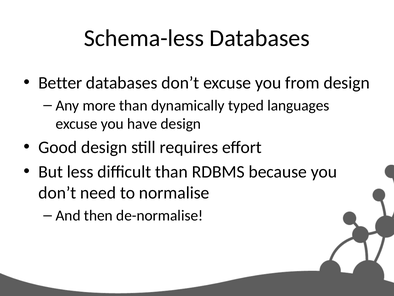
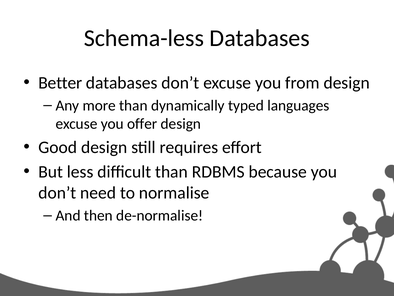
have: have -> offer (142, 124)
